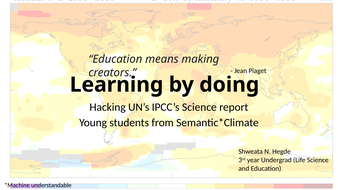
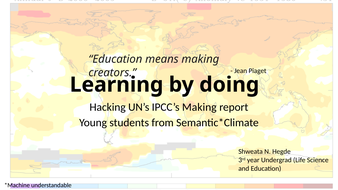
IPCC’s Science: Science -> Making (199, 107)
